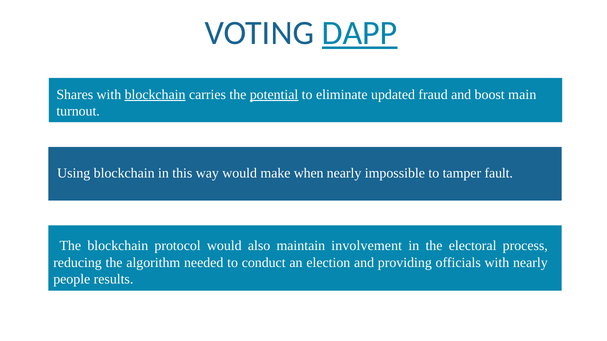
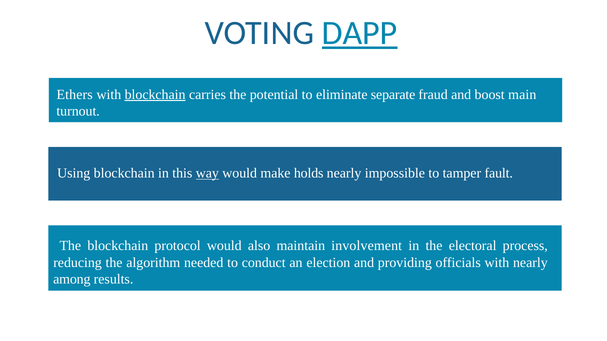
Shares: Shares -> Ethers (75, 95)
potential underline: present -> none (274, 95)
updated: updated -> separate (393, 95)
way underline: none -> present (207, 173)
when: when -> holds (309, 173)
people: people -> among (72, 280)
